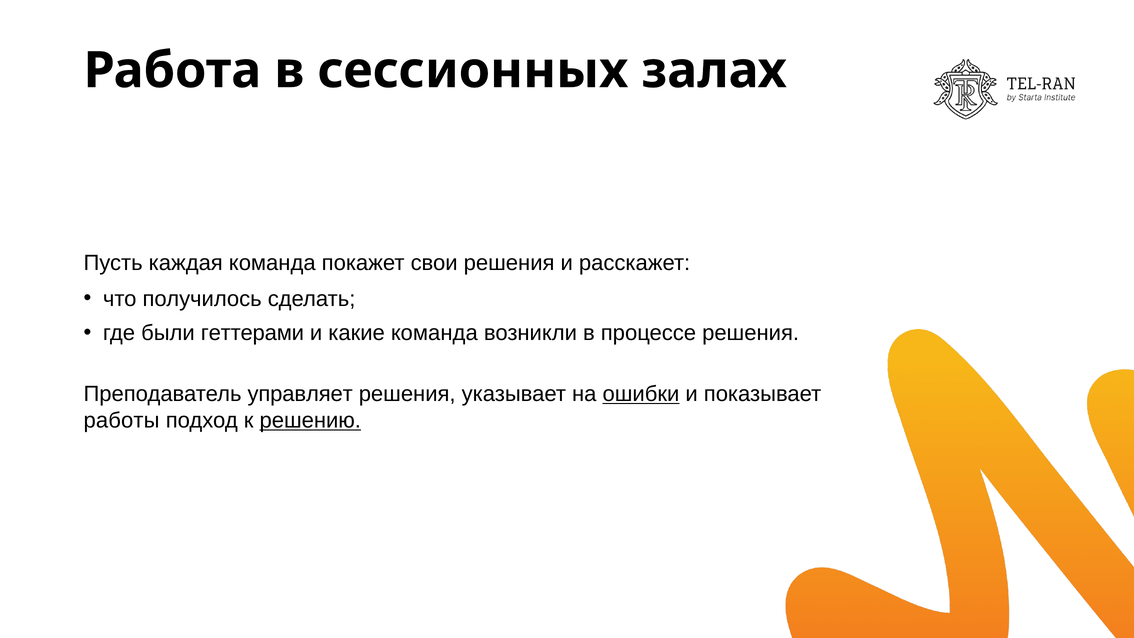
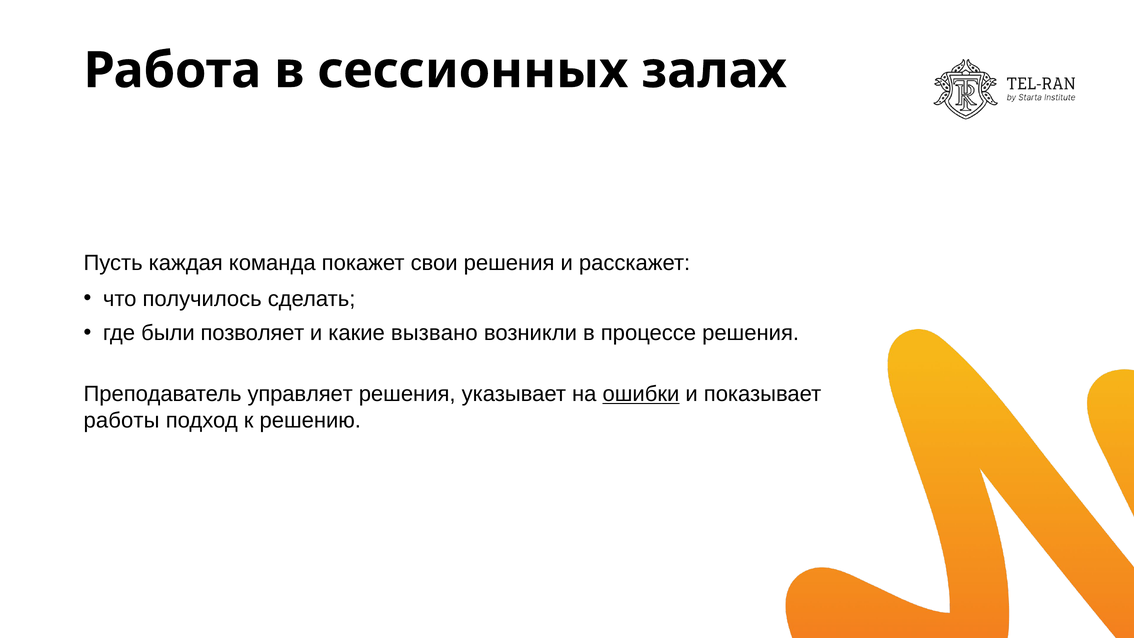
геттерами: геттерами -> позволяет (252, 333)
какие команда: команда -> вызвано (434, 333)
решению underline: present -> none (310, 420)
